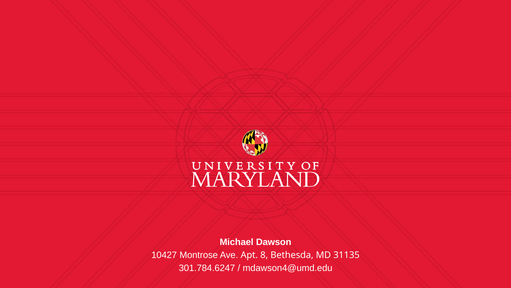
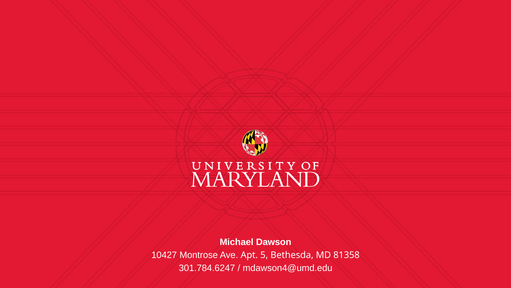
8: 8 -> 5 (264, 255)
31135: 31135 -> 81358 (347, 255)
